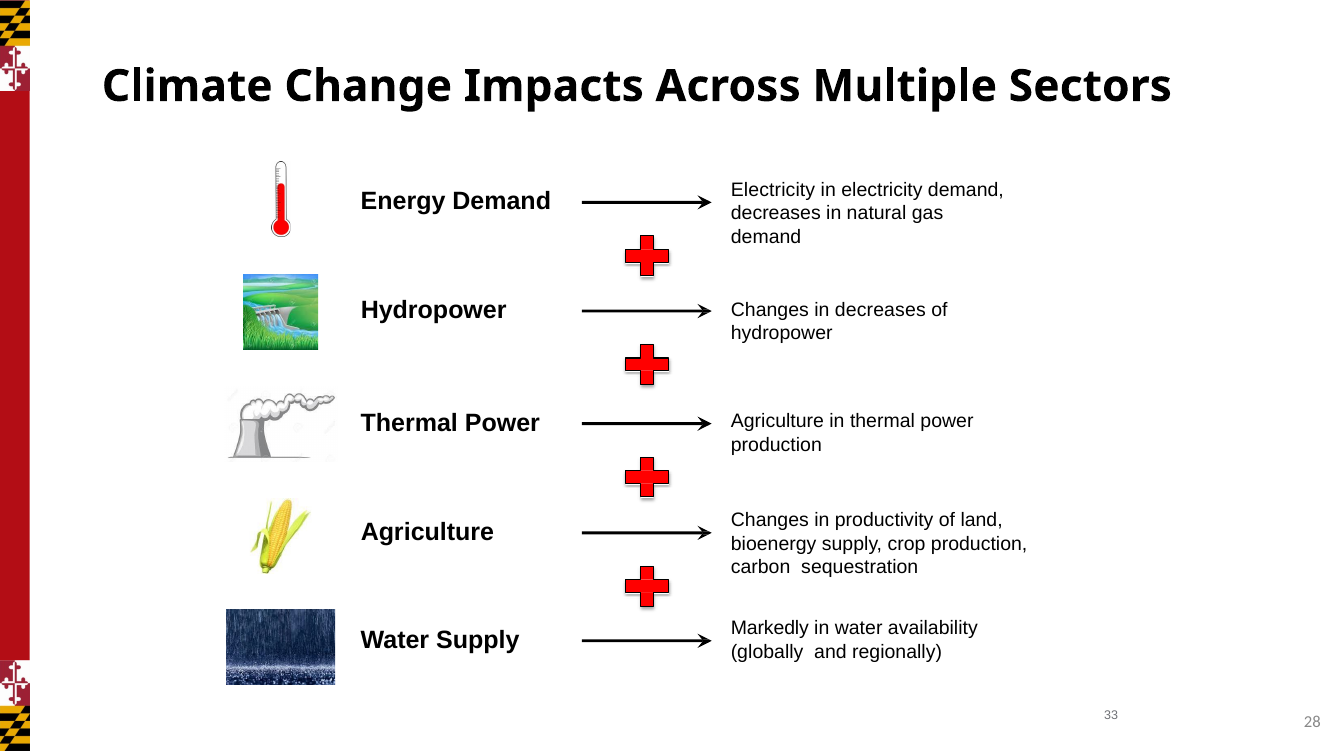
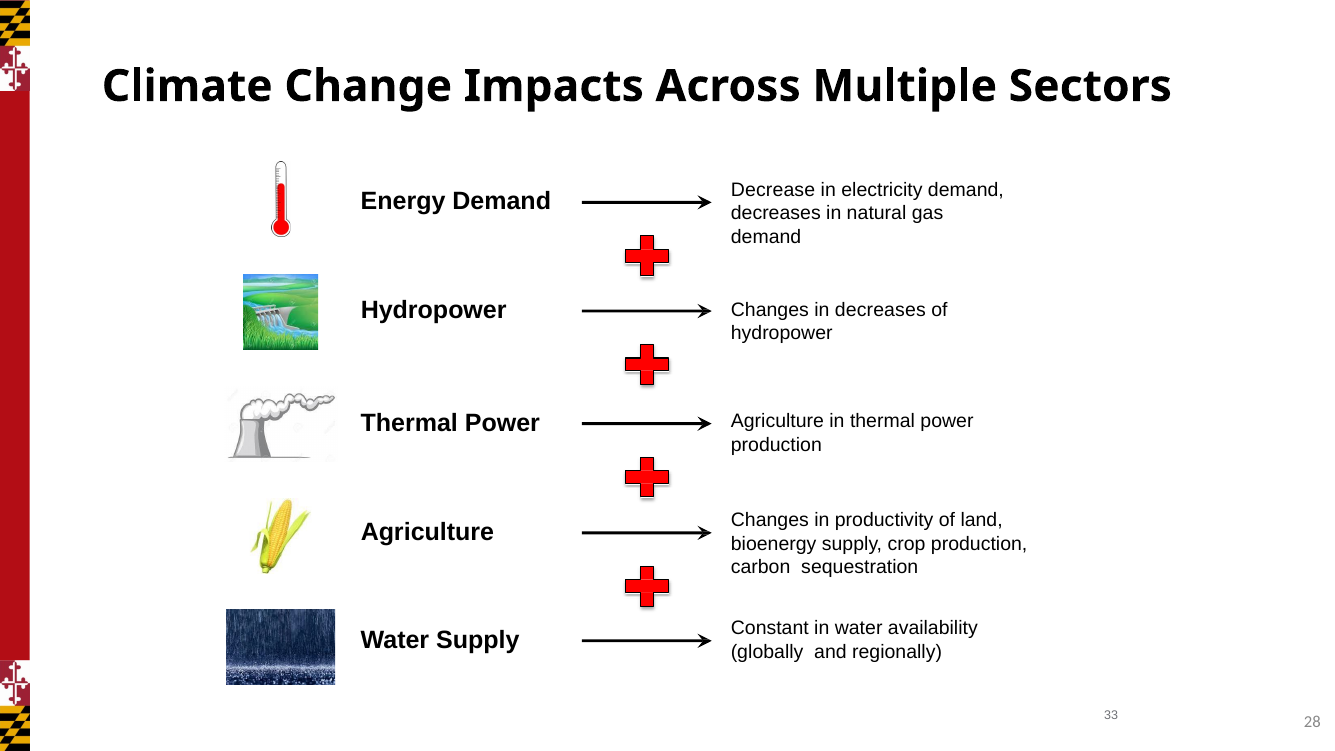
Demand Electricity: Electricity -> Decrease (773, 190)
Markedly: Markedly -> Constant (770, 628)
